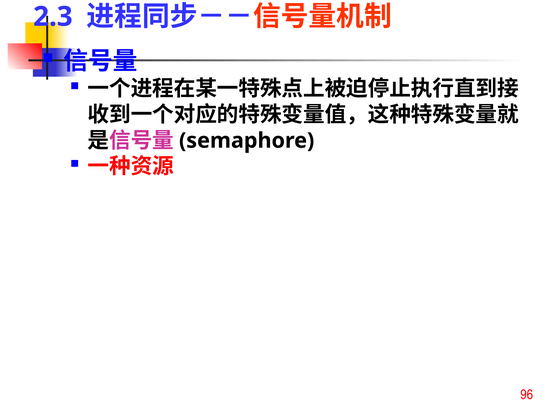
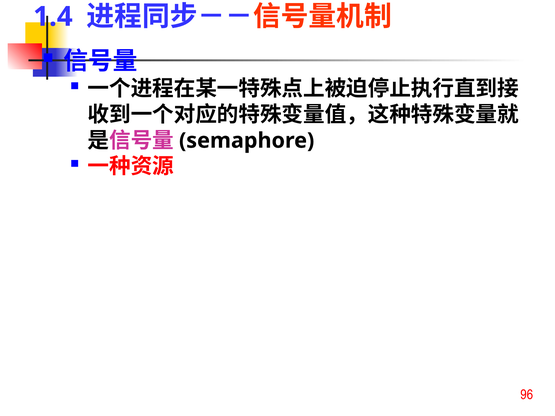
2.3: 2.3 -> 1.4 (53, 17)
